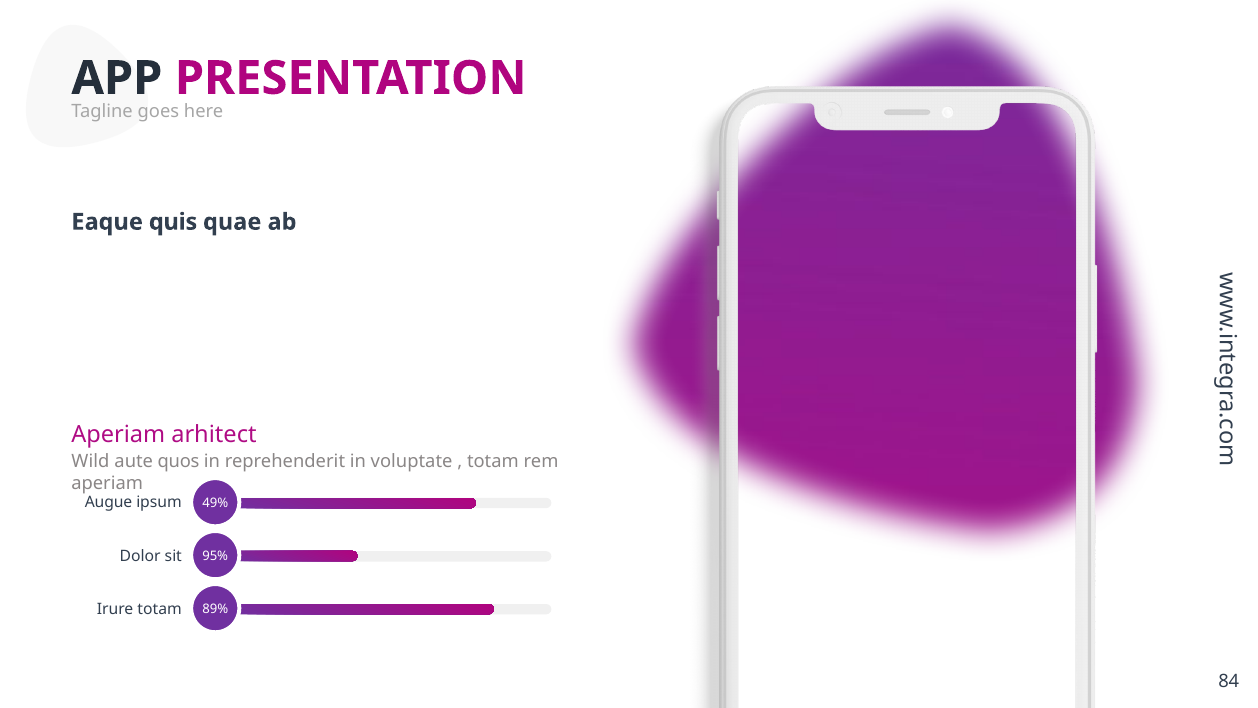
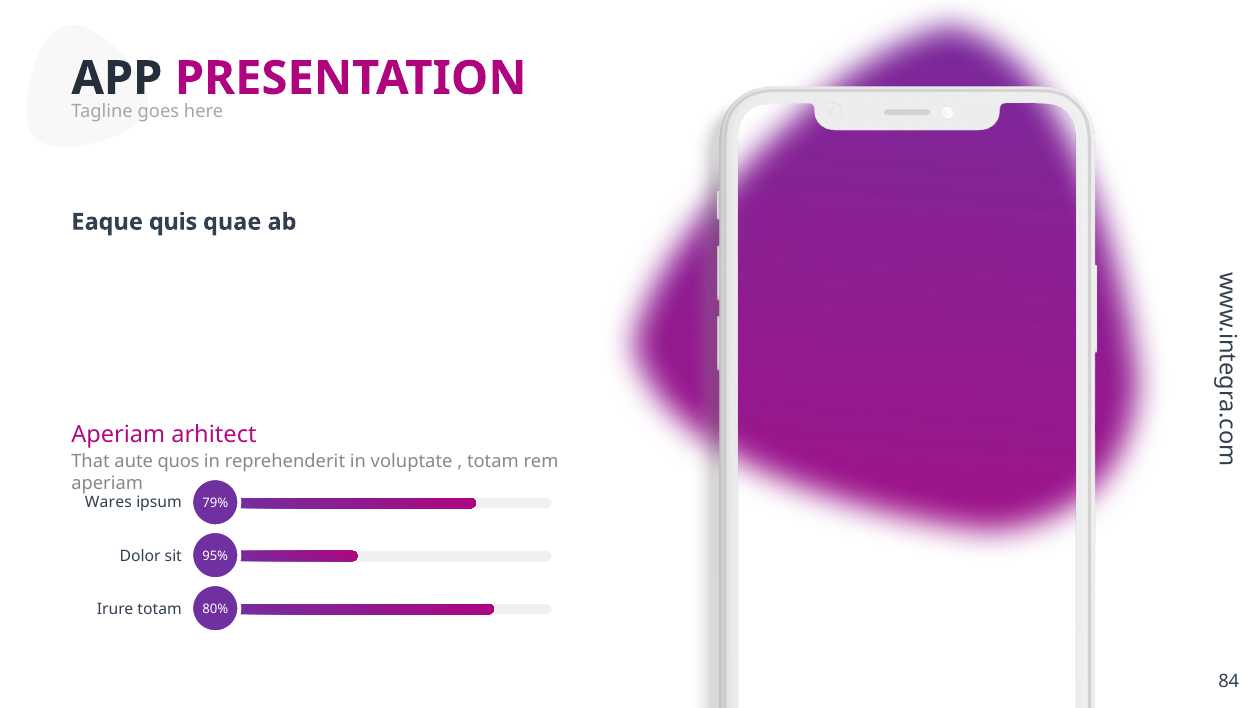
Wild: Wild -> That (90, 461)
Augue: Augue -> Wares (108, 502)
49%: 49% -> 79% (215, 503)
89%: 89% -> 80% (215, 609)
